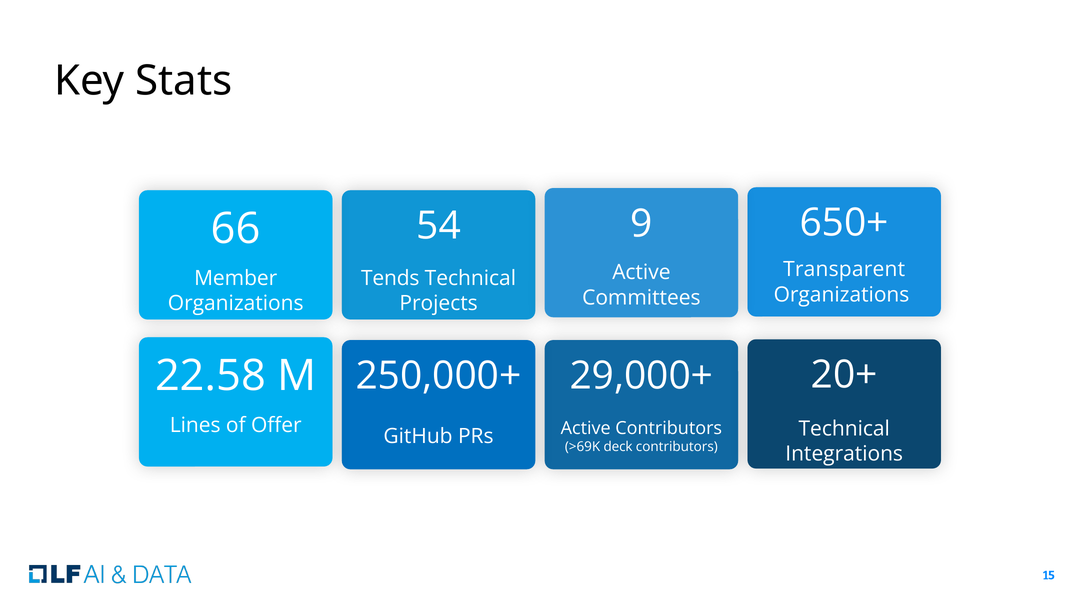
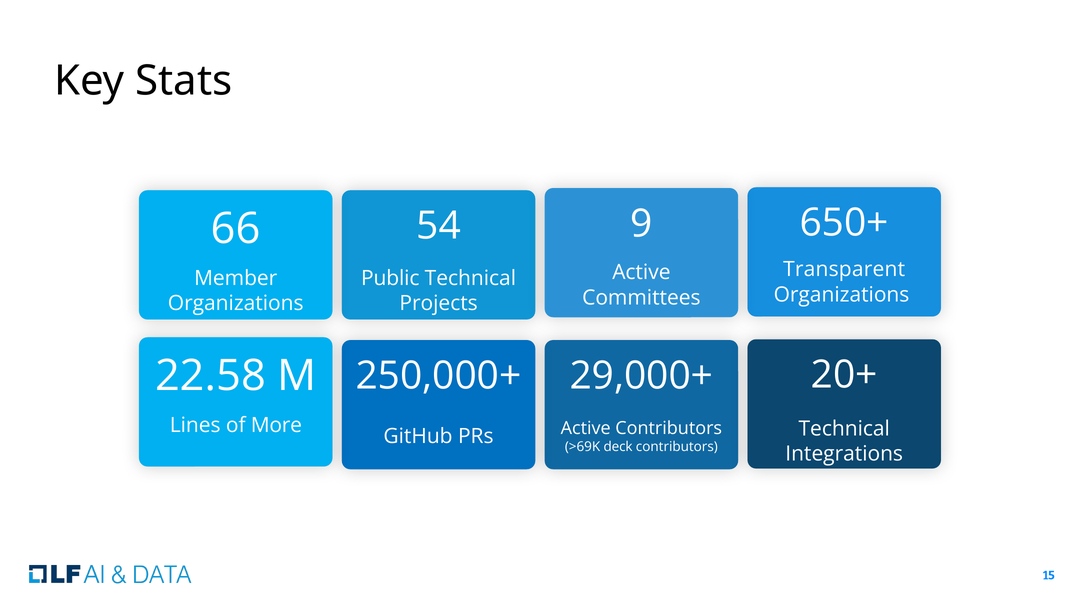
Tends: Tends -> Public (390, 278)
Offer: Offer -> More (276, 425)
